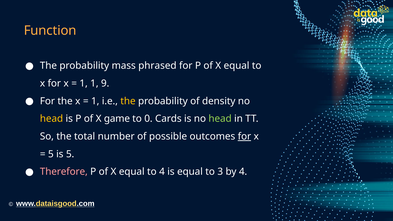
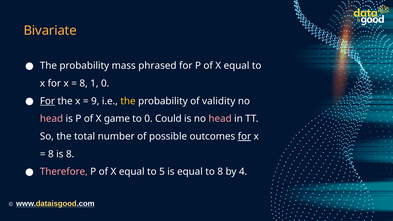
Function: Function -> Bivariate (50, 31)
1: 1 -> 8 (84, 83)
1 9: 9 -> 0 (105, 83)
For underline: none -> present (47, 101)
1: 1 -> 9 (95, 101)
density: density -> validity (219, 101)
head colour: yellow -> pink (51, 119)
Cards: Cards -> Could (168, 119)
head colour: light green -> pink (220, 119)
5: 5 -> 8 (51, 154)
is 5: 5 -> 8 (70, 154)
to 4: 4 -> 5 (162, 172)
to 3: 3 -> 8 (220, 172)
